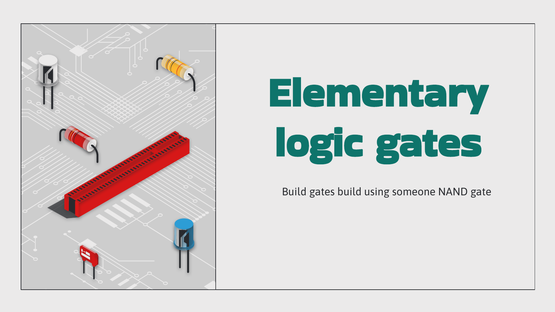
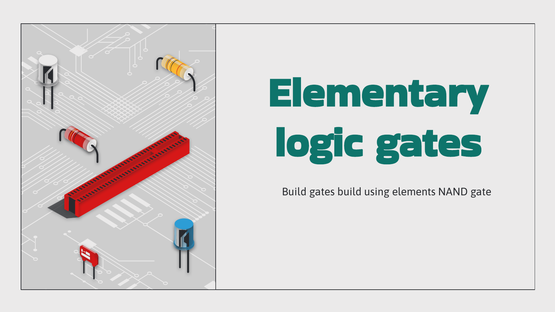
someone: someone -> elements (414, 192)
